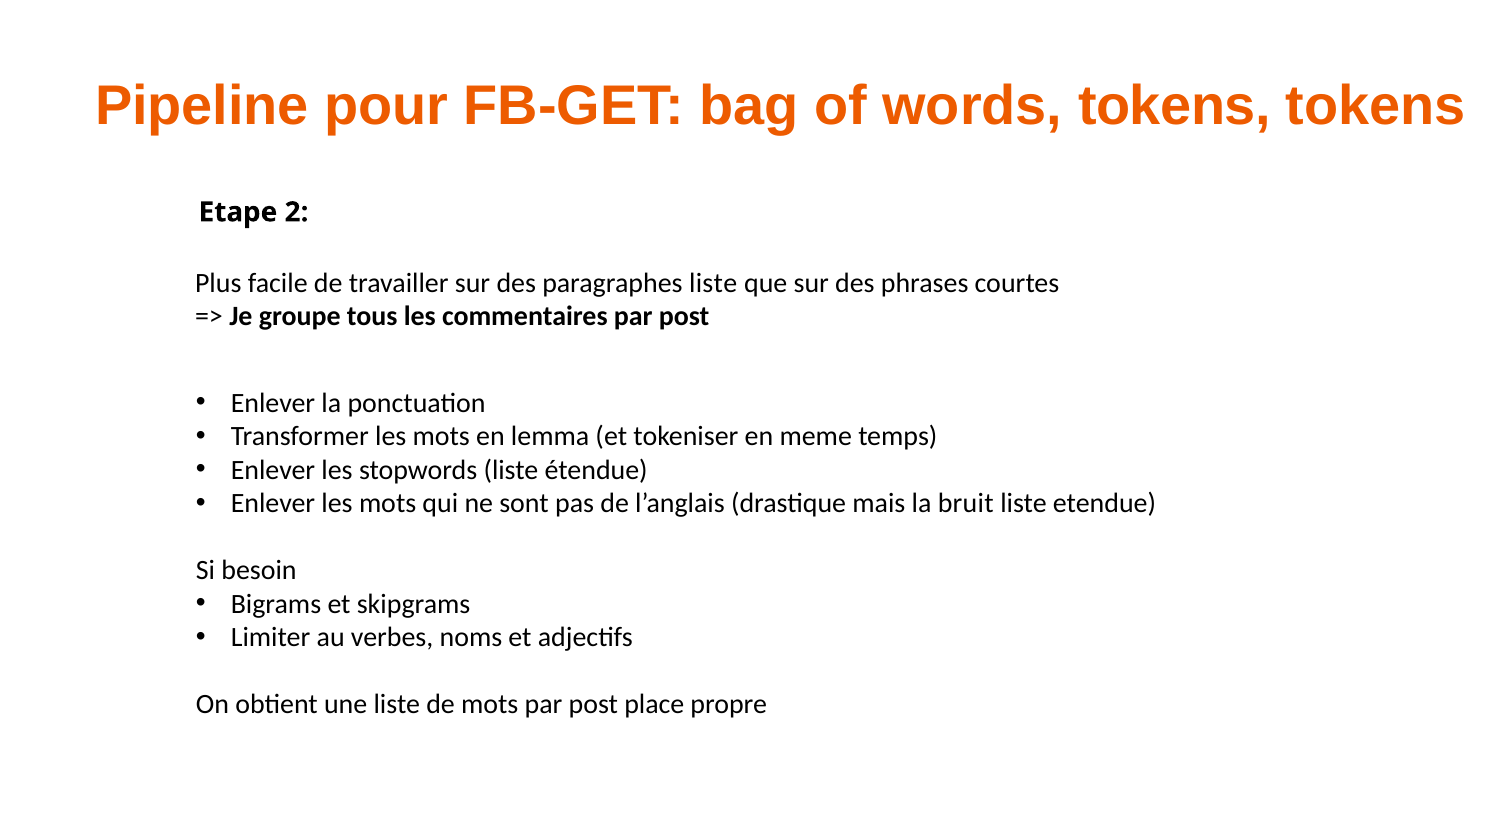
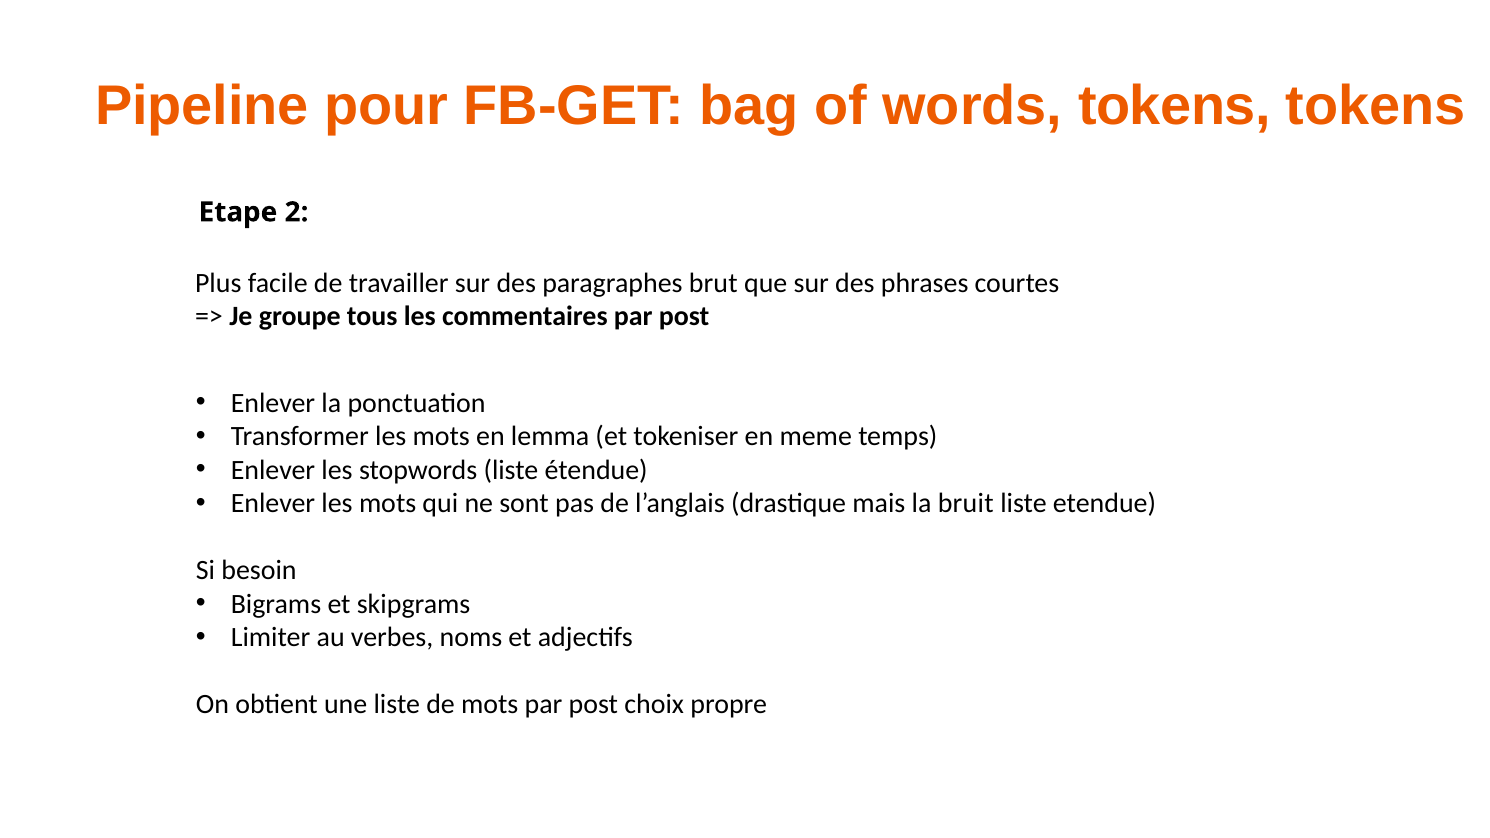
paragraphes liste: liste -> brut (713, 283)
place: place -> choix (654, 705)
